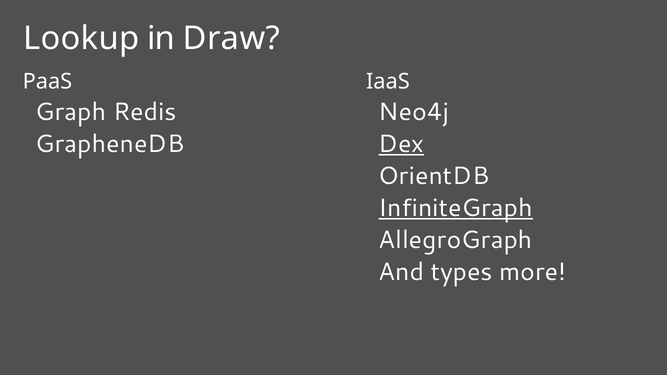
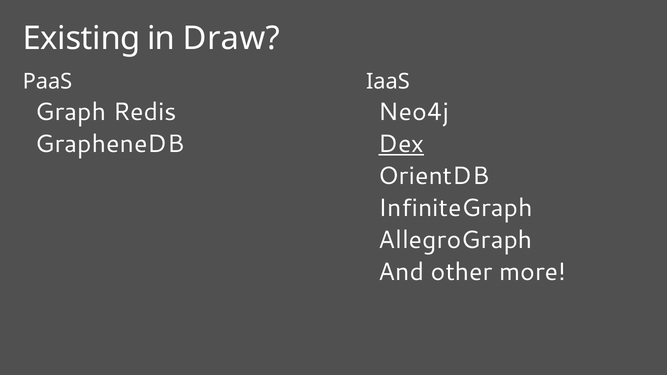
Lookup: Lookup -> Existing (82, 38)
InfiniteGraph underline: present -> none (456, 208)
types: types -> other (462, 272)
